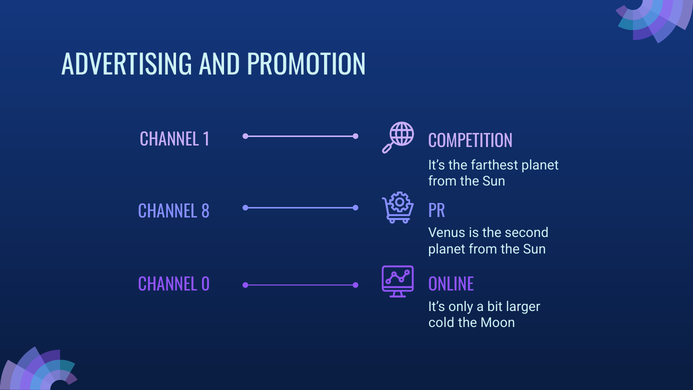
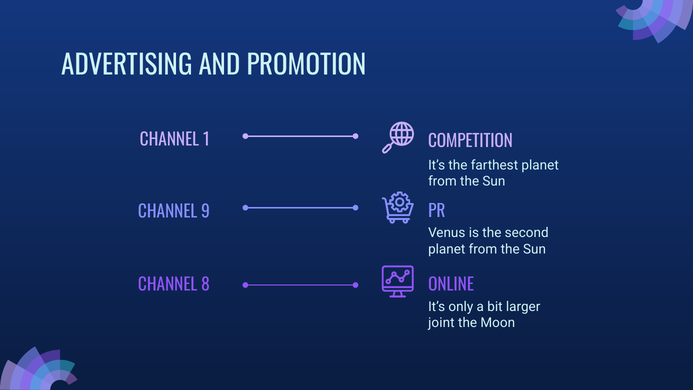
8: 8 -> 9 (205, 212)
0: 0 -> 8 (205, 285)
cold: cold -> joint (441, 323)
